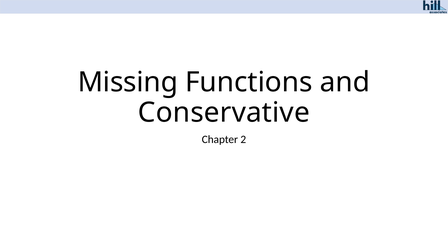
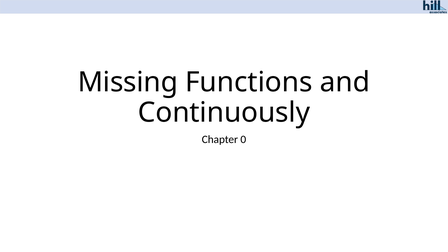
Conservative: Conservative -> Continuously (224, 113)
2: 2 -> 0 (243, 139)
